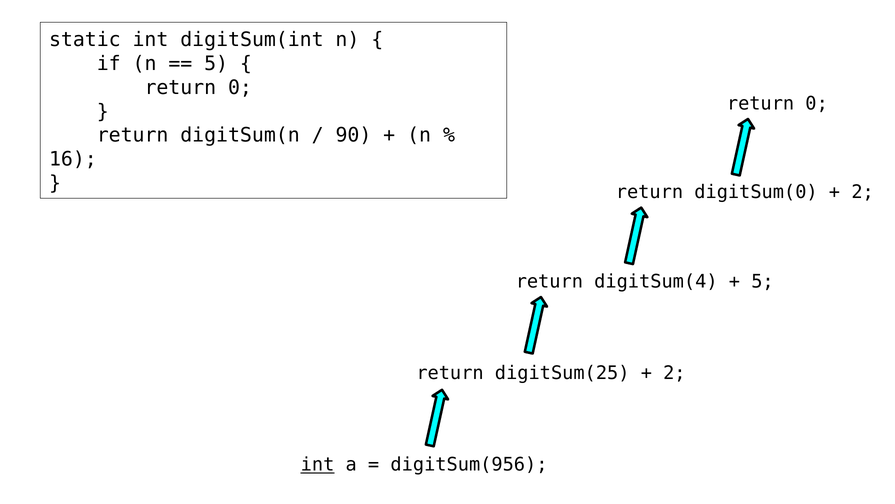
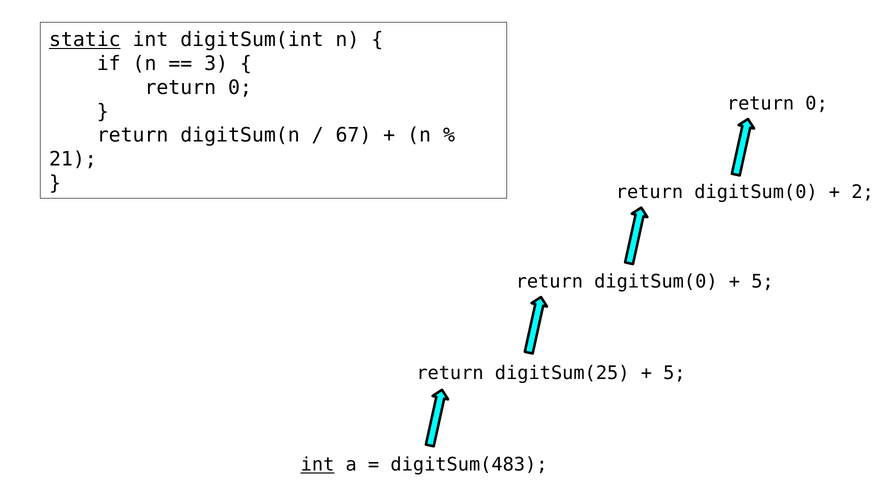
static underline: none -> present (85, 40)
5: 5 -> 3 (216, 64)
90: 90 -> 67 (353, 135)
16: 16 -> 21 (73, 159)
digitSum(4: digitSum(4 -> digitSum(0 (656, 282)
2: 2 -> 5 (674, 373)
digitSum(956: digitSum(956 -> digitSum(483 (469, 464)
